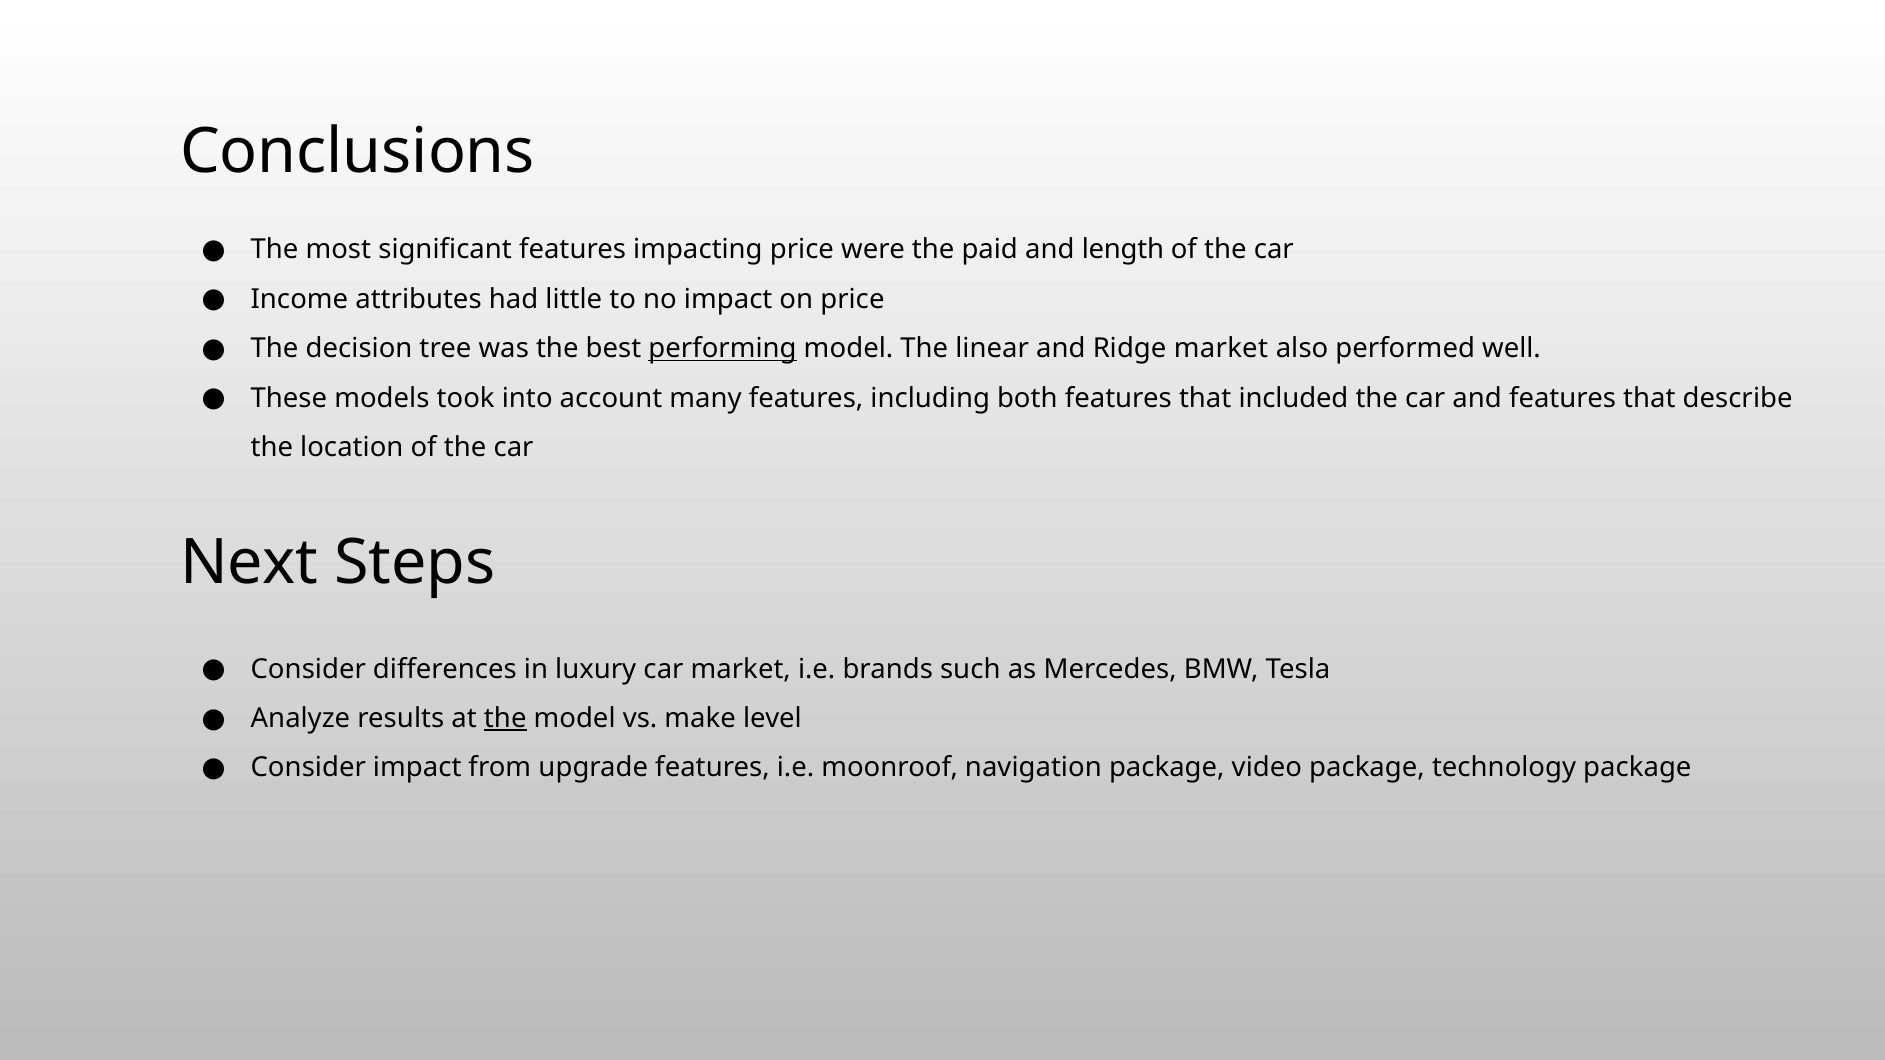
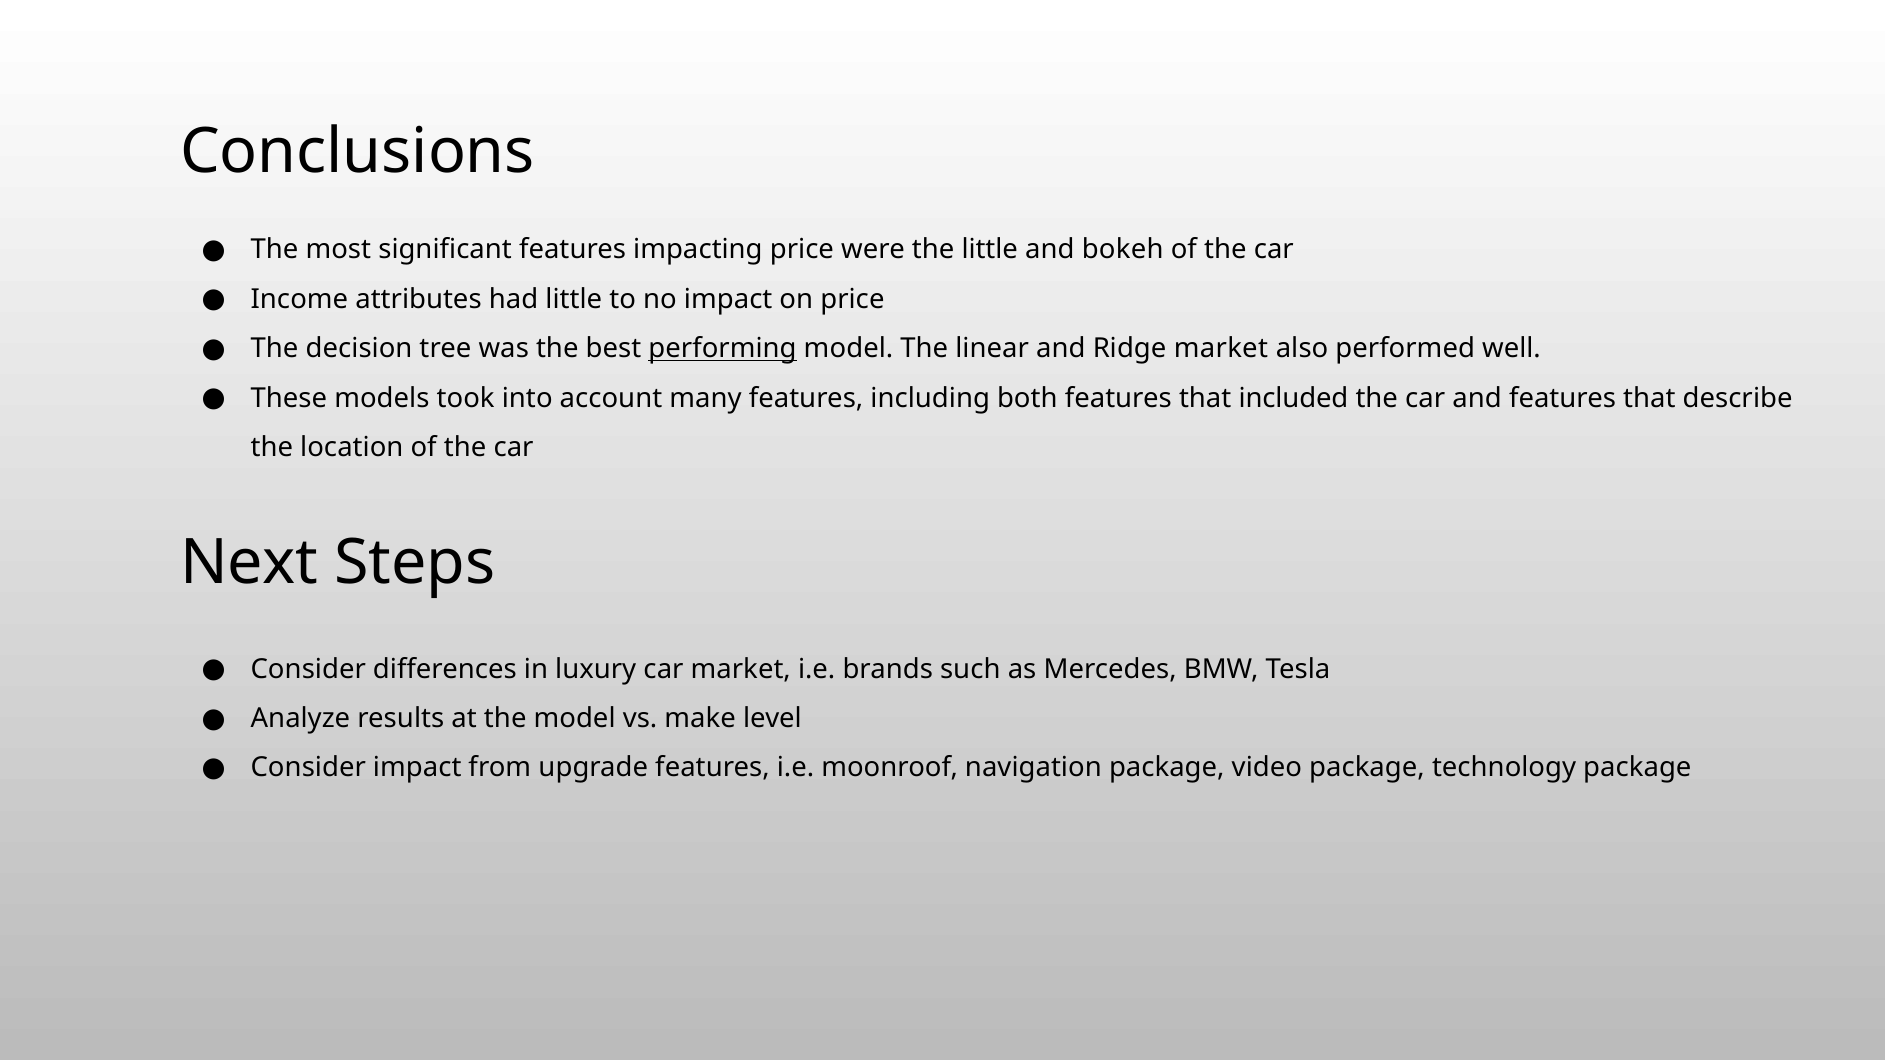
the paid: paid -> little (990, 250)
length: length -> bokeh (1123, 250)
the underline: present -> none (505, 719)
